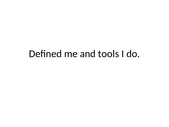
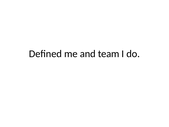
tools: tools -> team (109, 54)
